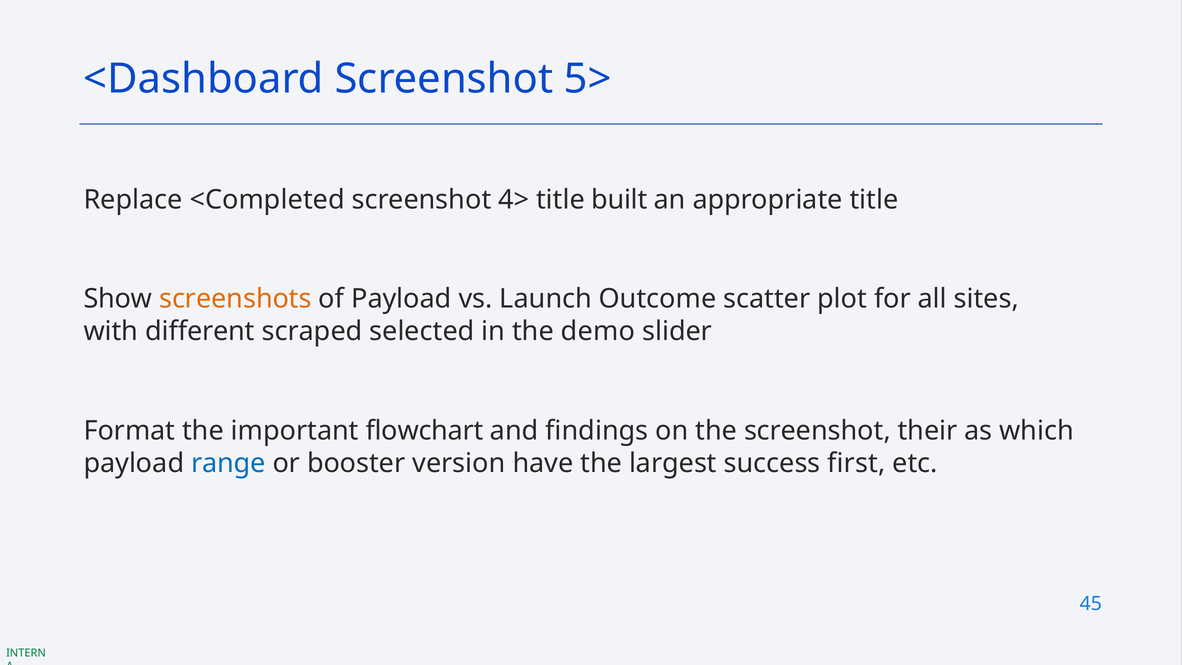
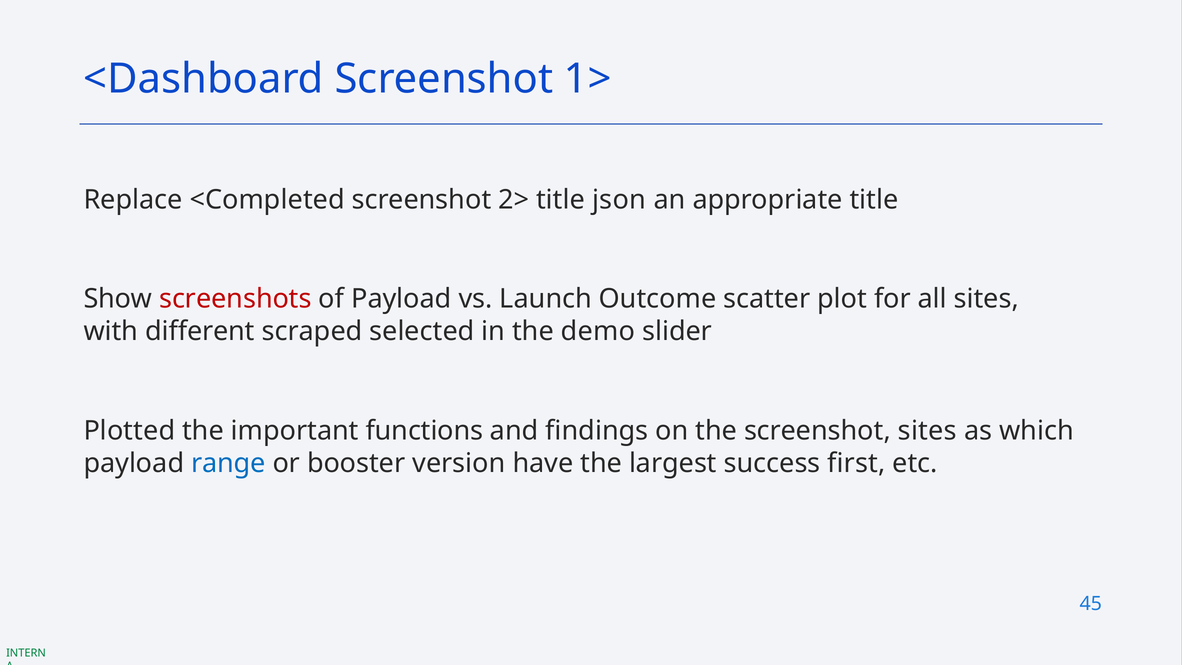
5>: 5> -> 1> (588, 79)
4>: 4> -> 2> (514, 200)
built: built -> json (619, 200)
screenshots colour: orange -> red (235, 299)
Format: Format -> Plotted (129, 431)
flowchart: flowchart -> functions (424, 431)
screenshot their: their -> sites (927, 431)
